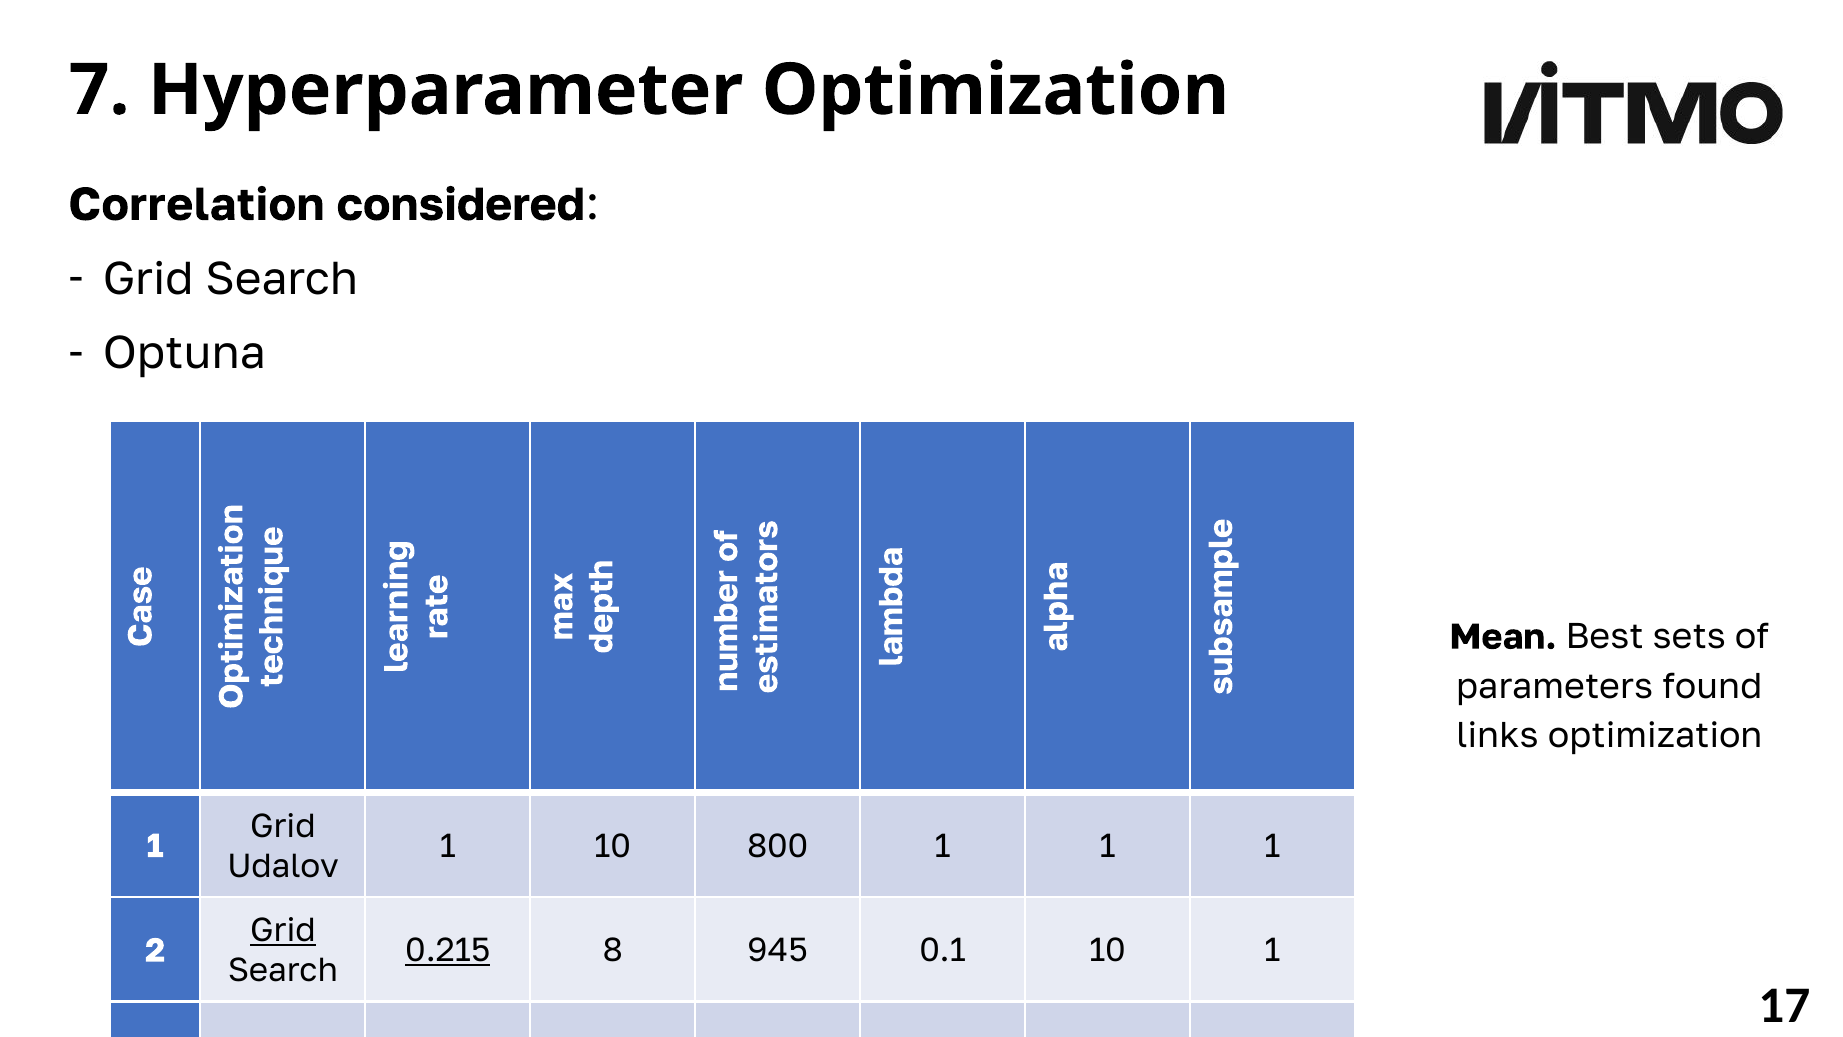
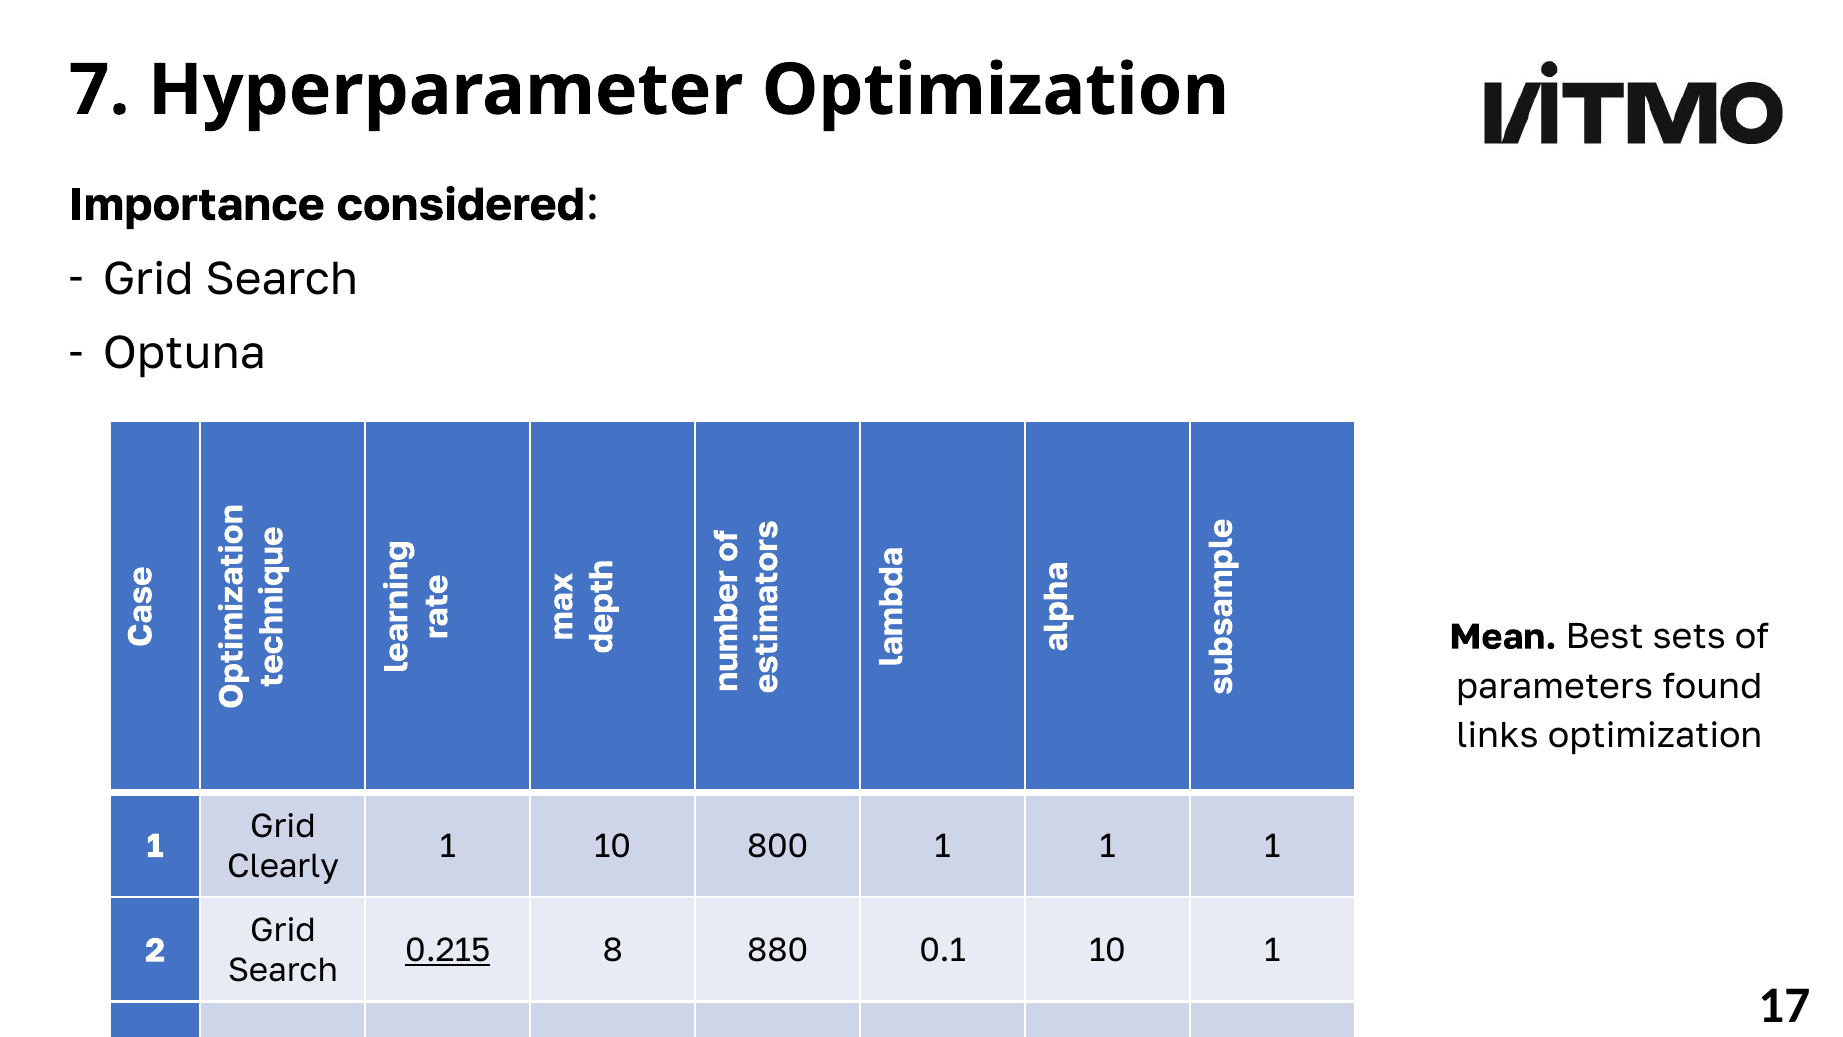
Correlation: Correlation -> Importance (197, 205)
Udalov: Udalov -> Clearly (283, 866)
Grid underline: present -> none (283, 930)
945: 945 -> 880 (778, 950)
